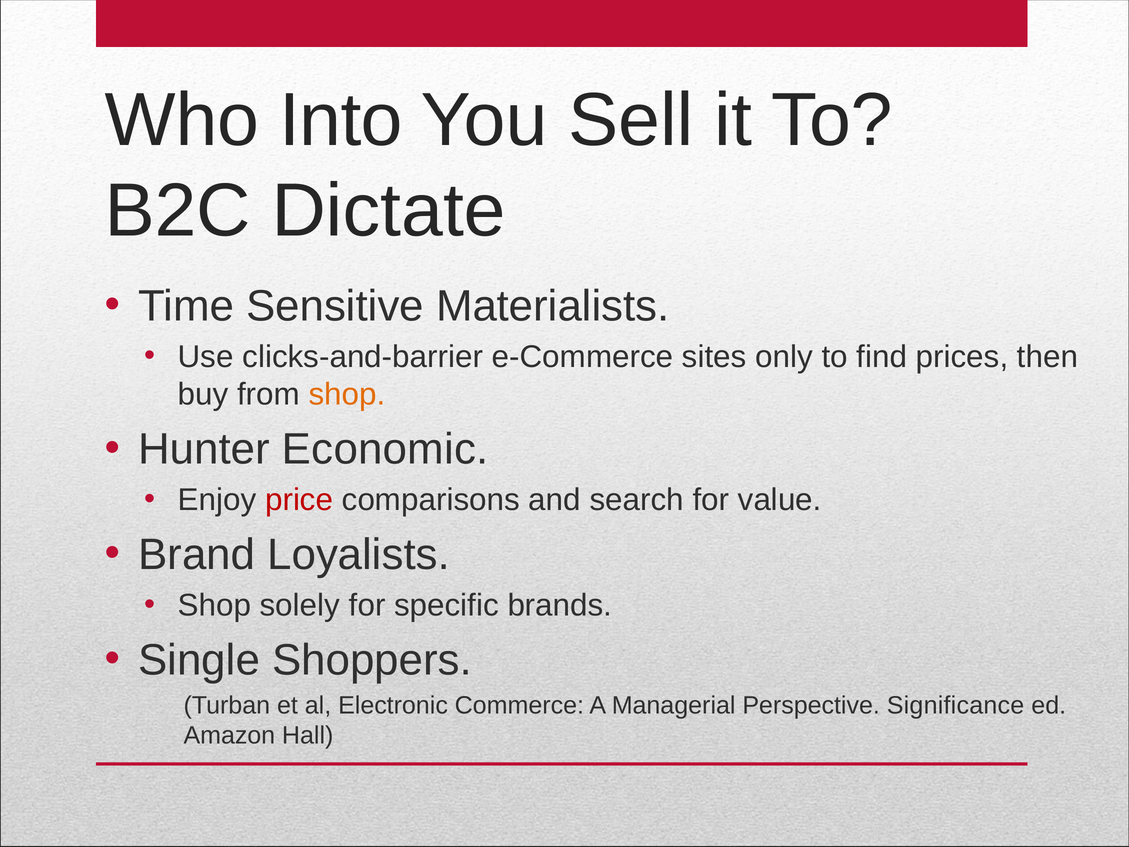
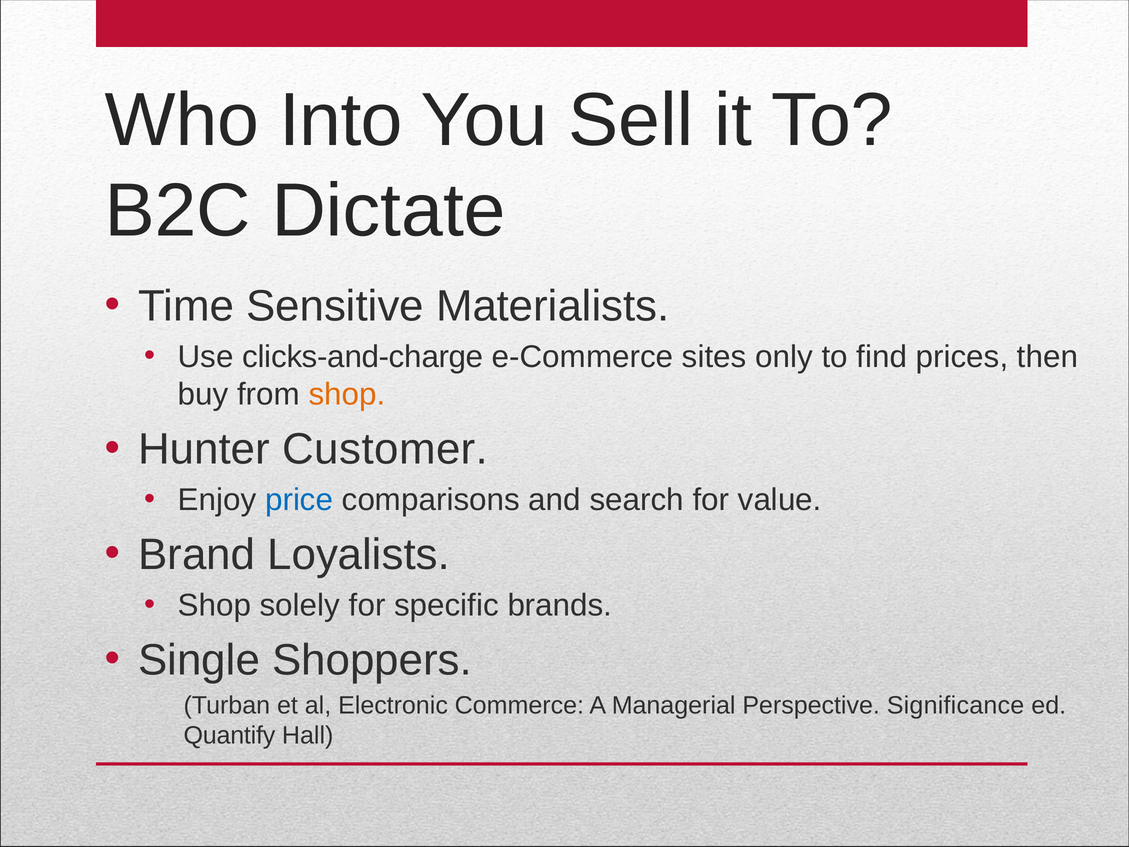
clicks-and-barrier: clicks-and-barrier -> clicks-and-charge (363, 357)
Economic: Economic -> Customer (385, 449)
price colour: red -> blue (299, 500)
Amazon: Amazon -> Quantify (229, 735)
